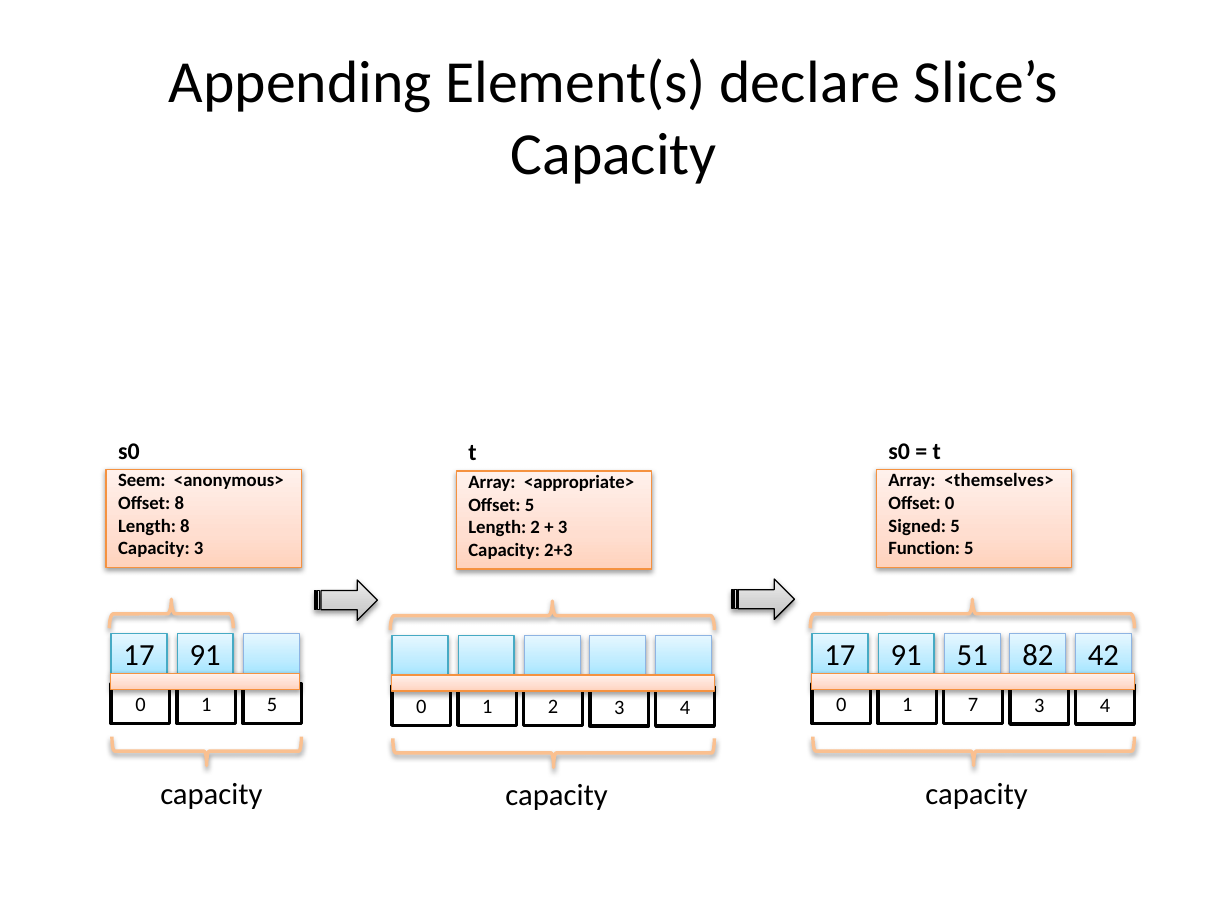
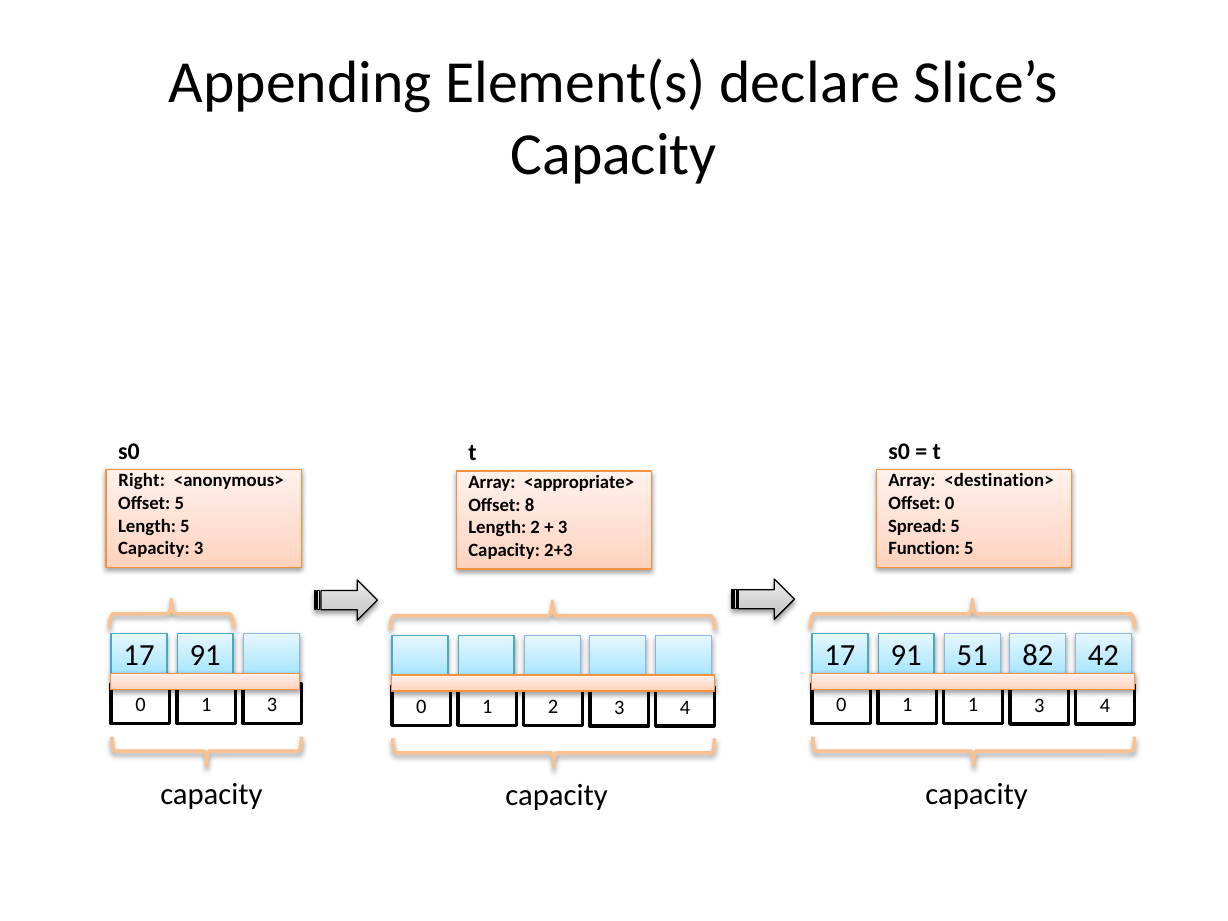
Seem: Seem -> Right (142, 481)
<themselves>: <themselves> -> <destination> (999, 481)
Offset 8: 8 -> 5 (179, 503)
Offset 5: 5 -> 8 (530, 505)
Length 8: 8 -> 5 (185, 526)
Signed: Signed -> Spread (917, 526)
1 5: 5 -> 3 (272, 705)
1 7: 7 -> 1 (973, 705)
